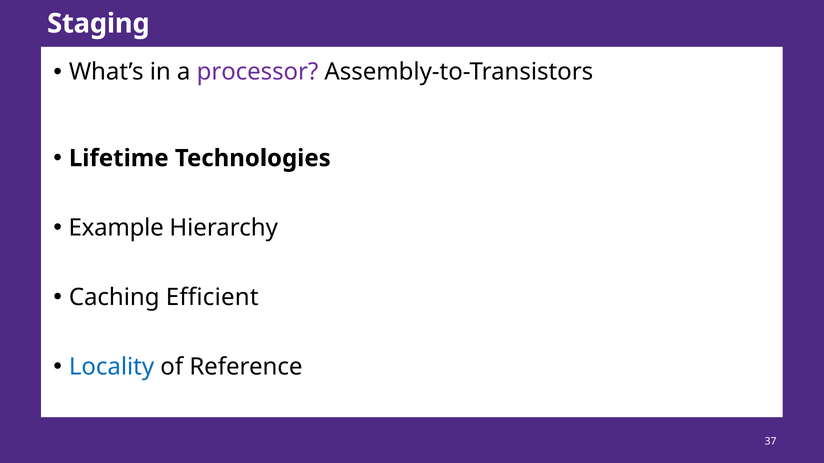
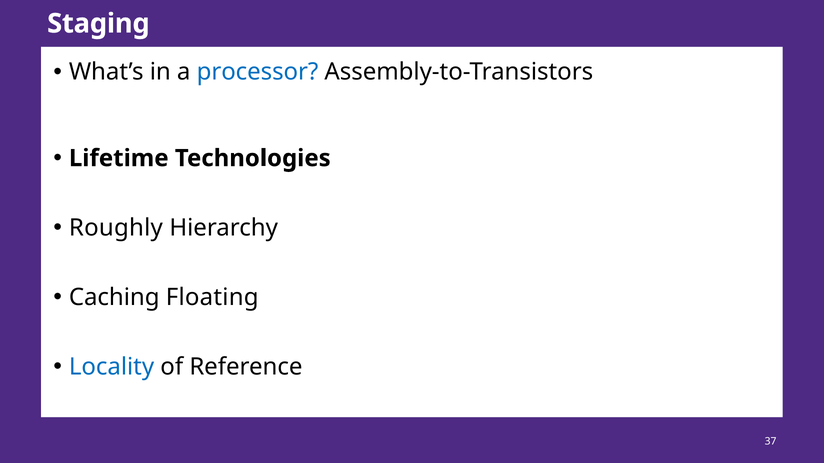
processor colour: purple -> blue (258, 72)
Example: Example -> Roughly (116, 228)
Efficient: Efficient -> Floating (212, 298)
